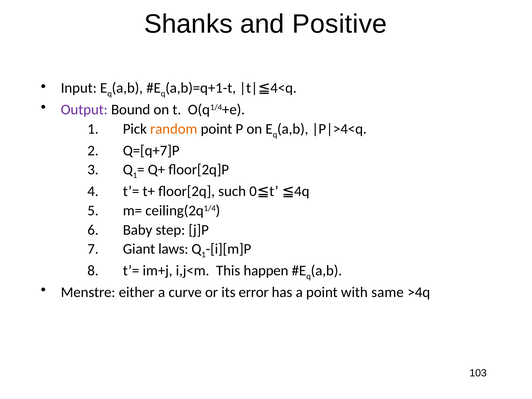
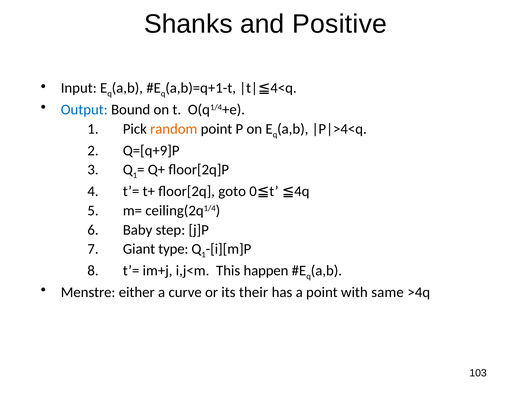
Output colour: purple -> blue (84, 110)
Q=[q+7]P: Q=[q+7]P -> Q=[q+9]P (151, 150)
such: such -> goto (232, 191)
laws: laws -> type (173, 249)
error: error -> their (254, 292)
